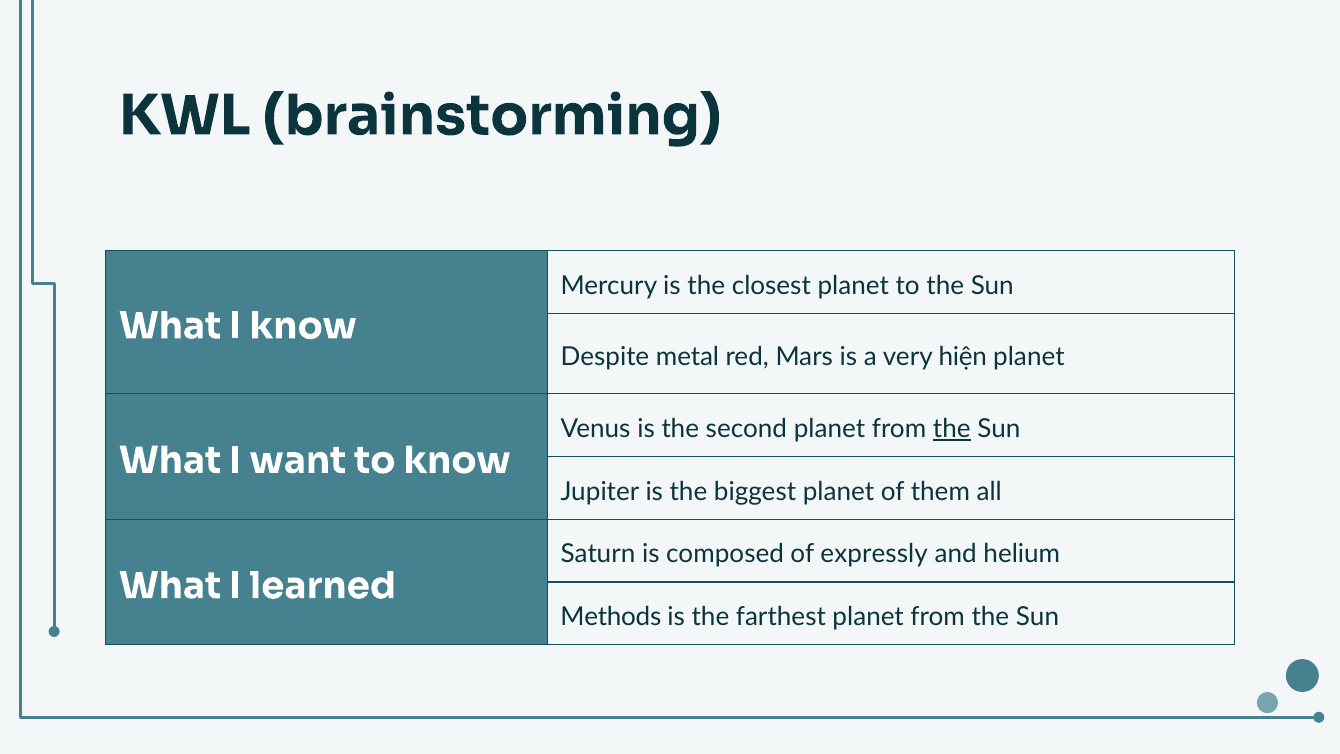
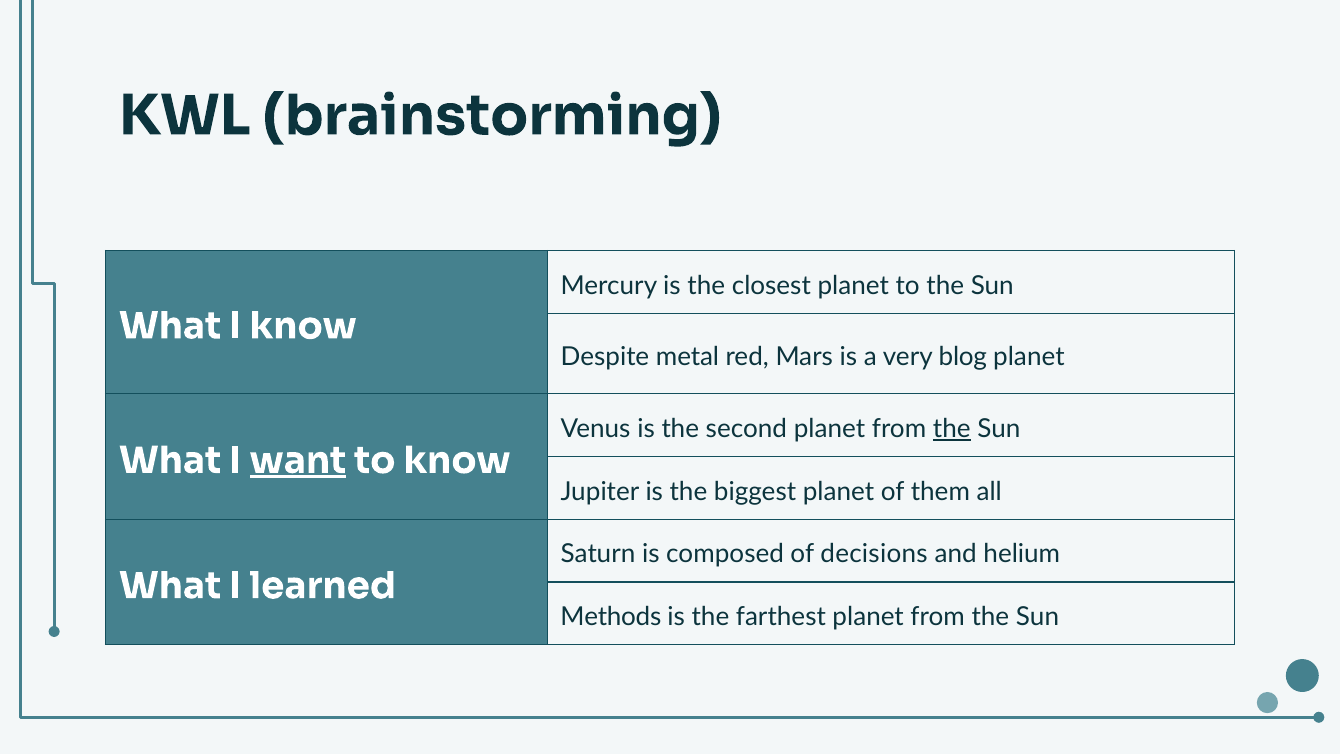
hiện: hiện -> blog (963, 357)
want underline: none -> present (298, 460)
expressly: expressly -> decisions (874, 554)
